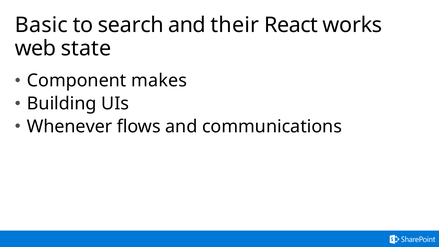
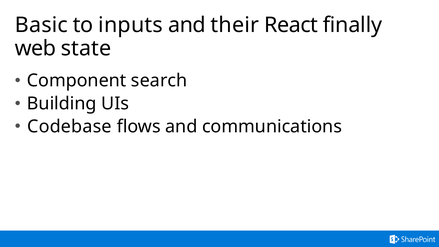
search: search -> inputs (131, 25)
works: works -> finally (352, 25)
makes: makes -> search (159, 81)
Whenever: Whenever -> Codebase (69, 127)
